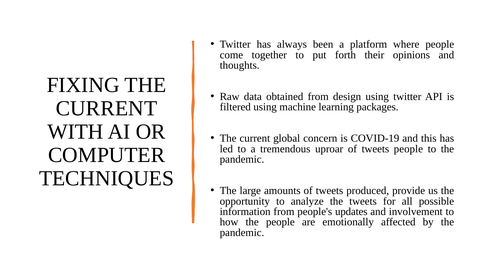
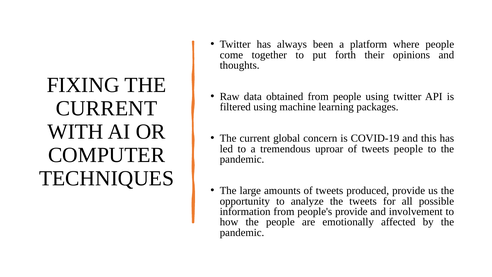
from design: design -> people (347, 97)
people's updates: updates -> provide (351, 211)
